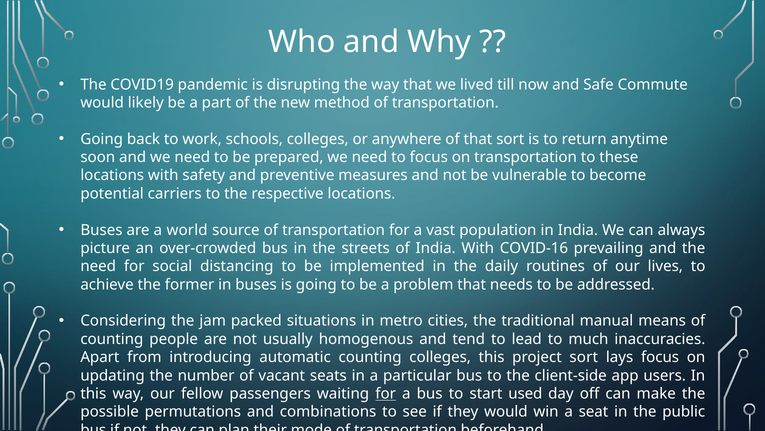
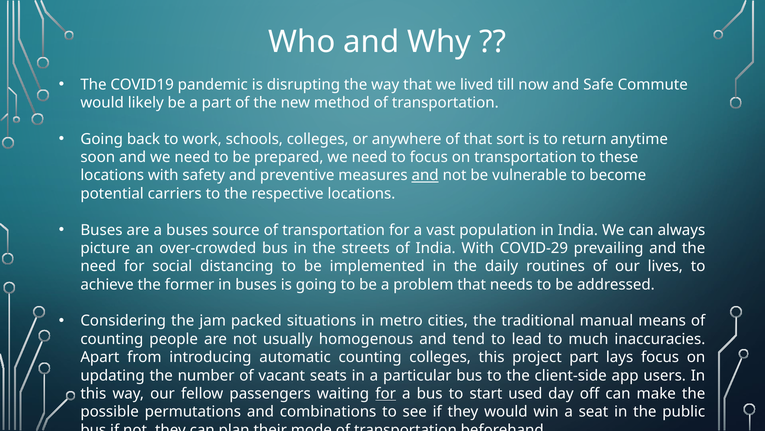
and underline: none -> present (425, 175)
a world: world -> buses (187, 230)
COVID-16: COVID-16 -> COVID-29 (534, 248)
project sort: sort -> part (584, 357)
